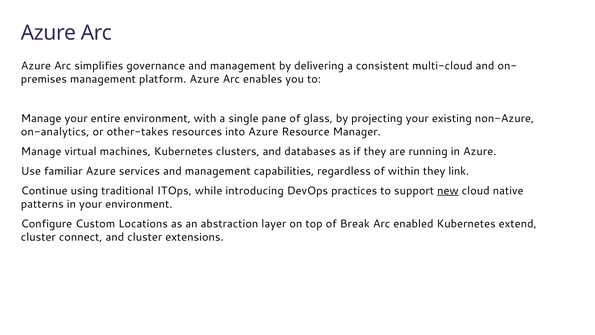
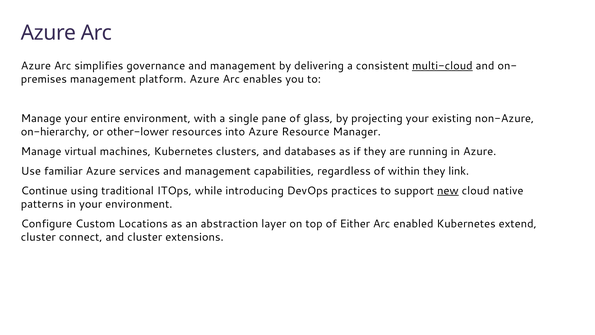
multi-cloud underline: none -> present (442, 66)
on-analytics: on-analytics -> on-hierarchy (55, 132)
other-takes: other-takes -> other-lower (138, 132)
Break: Break -> Either (355, 223)
